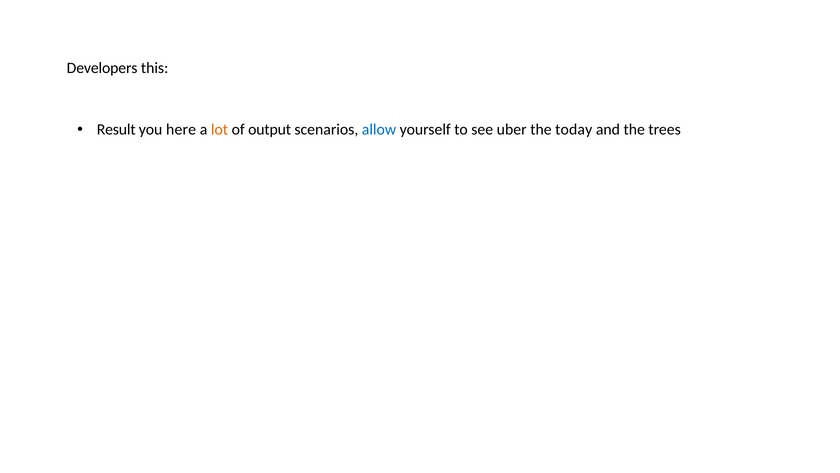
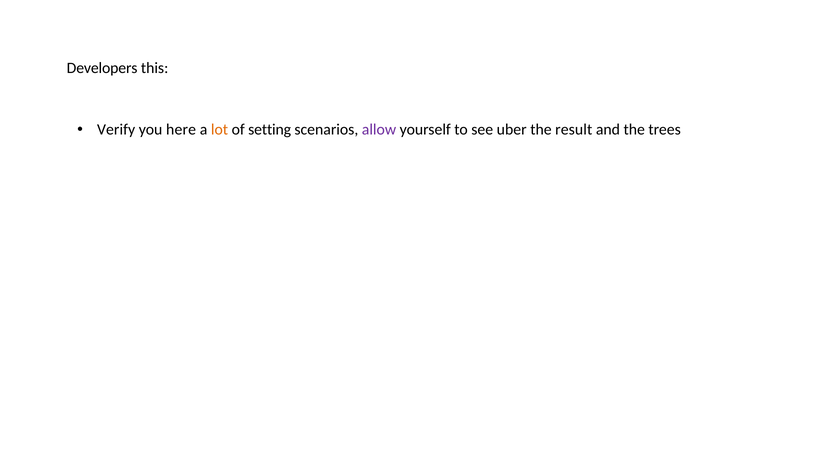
Result: Result -> Verify (116, 130)
output: output -> setting (270, 130)
allow colour: blue -> purple (379, 130)
today: today -> result (574, 130)
